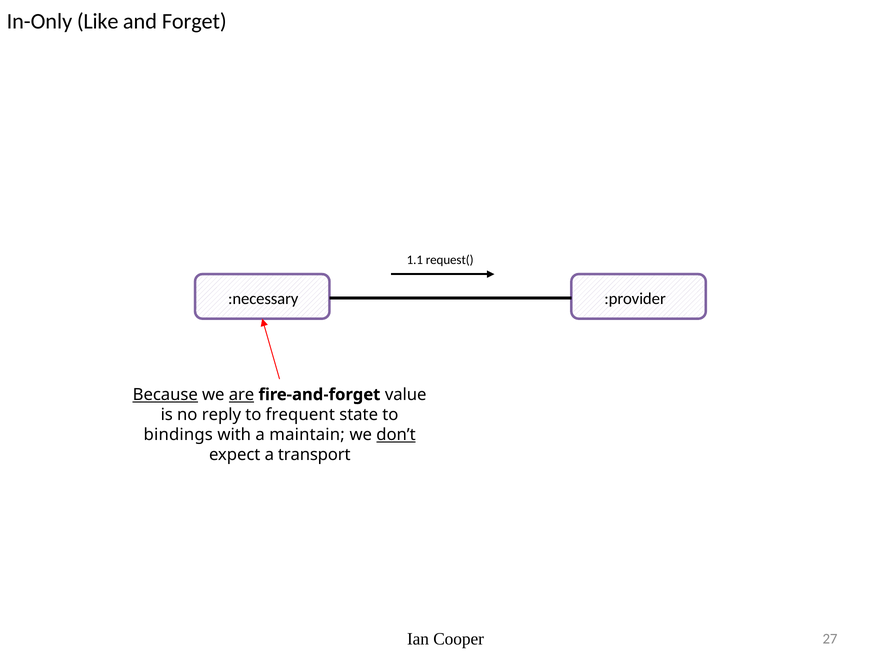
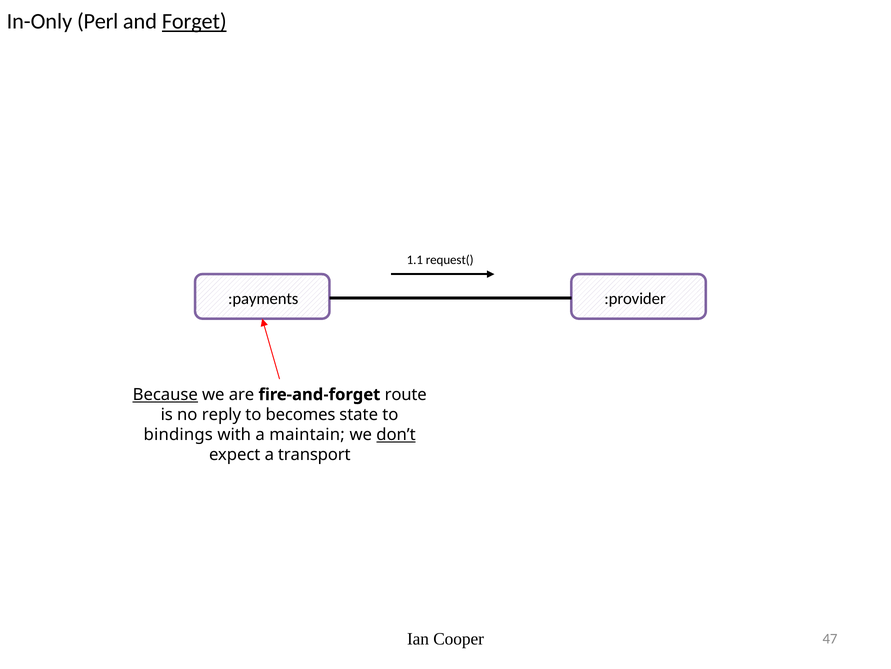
Like: Like -> Perl (98, 22)
Forget underline: none -> present (194, 22)
:necessary: :necessary -> :payments (263, 298)
are underline: present -> none (242, 394)
value: value -> route (406, 394)
frequent: frequent -> becomes (300, 414)
27: 27 -> 47 (830, 638)
